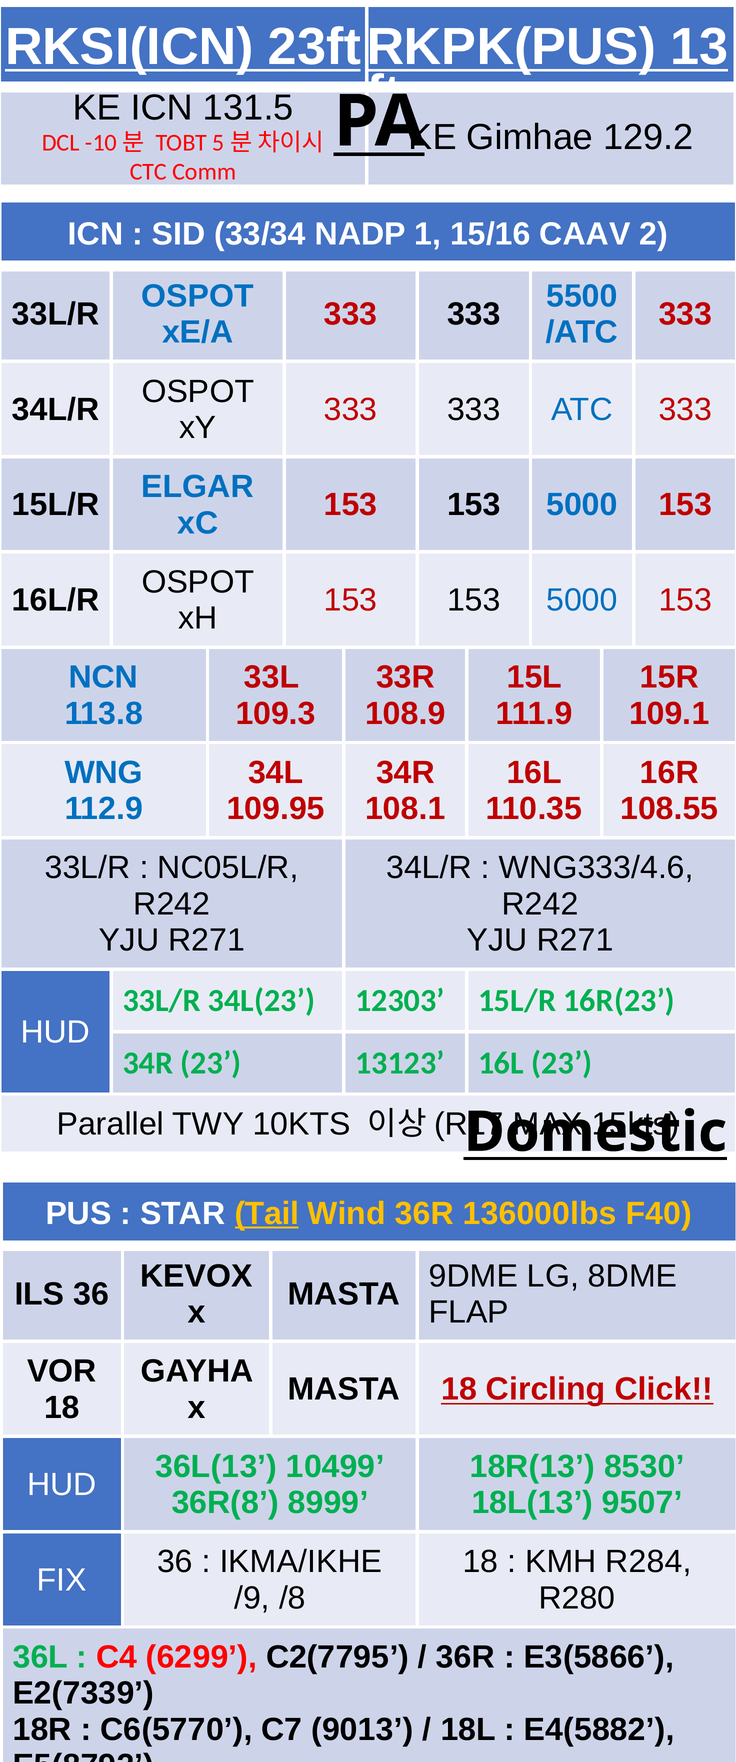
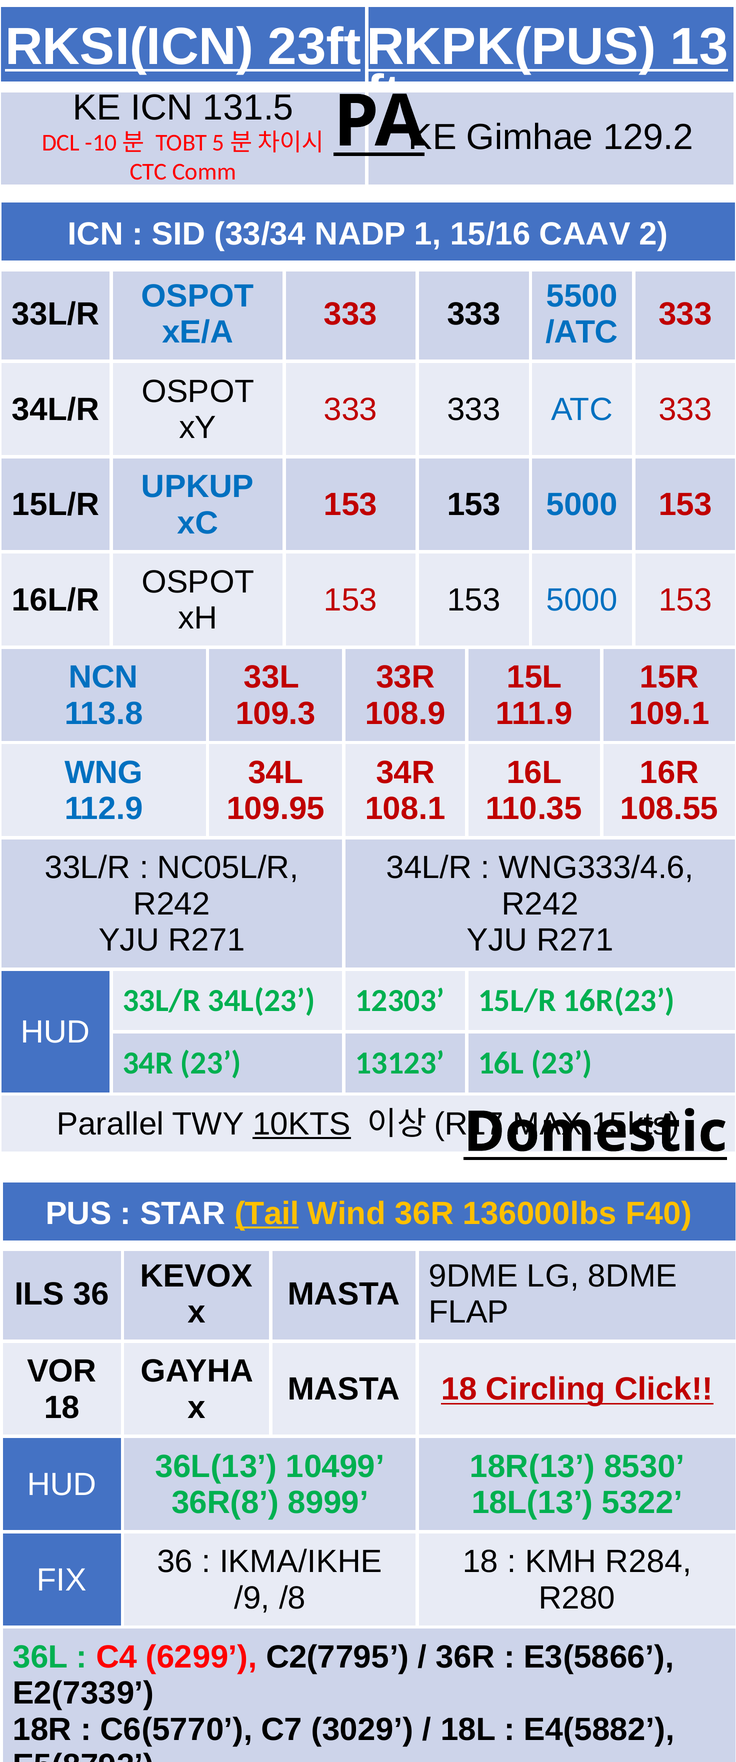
ELGAR: ELGAR -> UPKUP (198, 486)
10KTS underline: none -> present (302, 1124)
9507: 9507 -> 5322 (642, 1502)
9013: 9013 -> 3029 (362, 1729)
